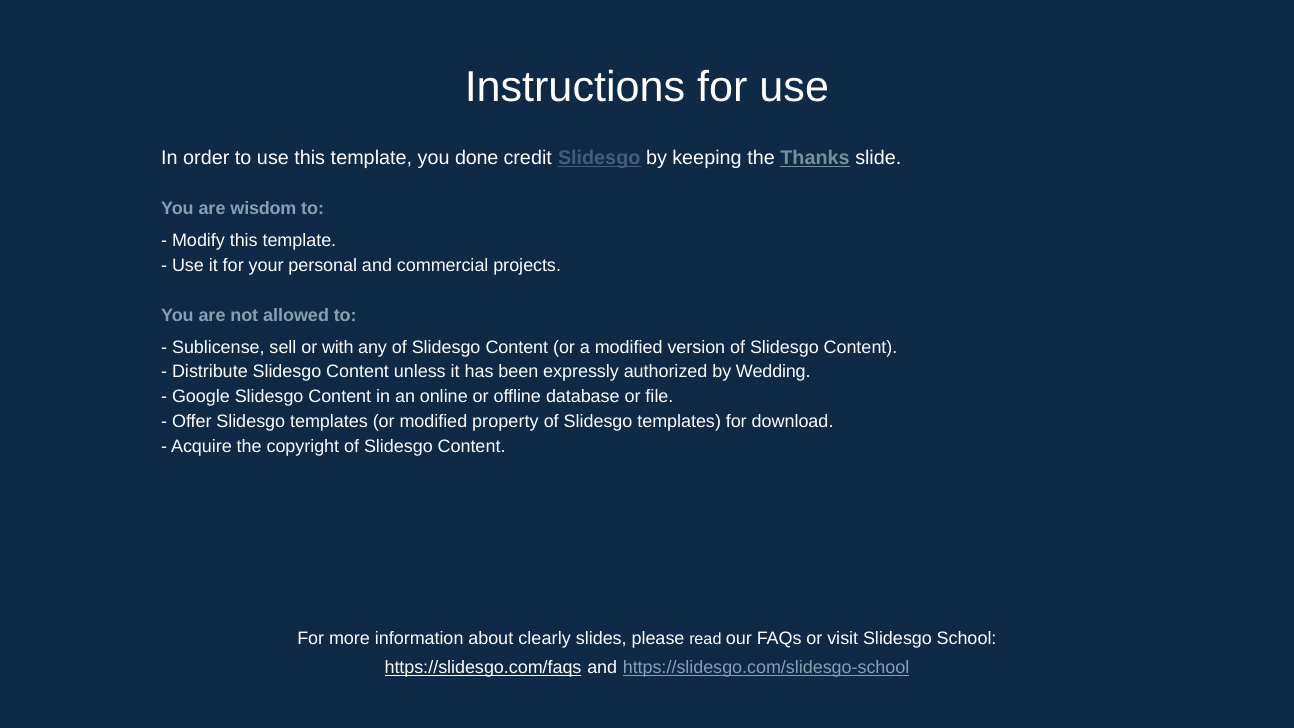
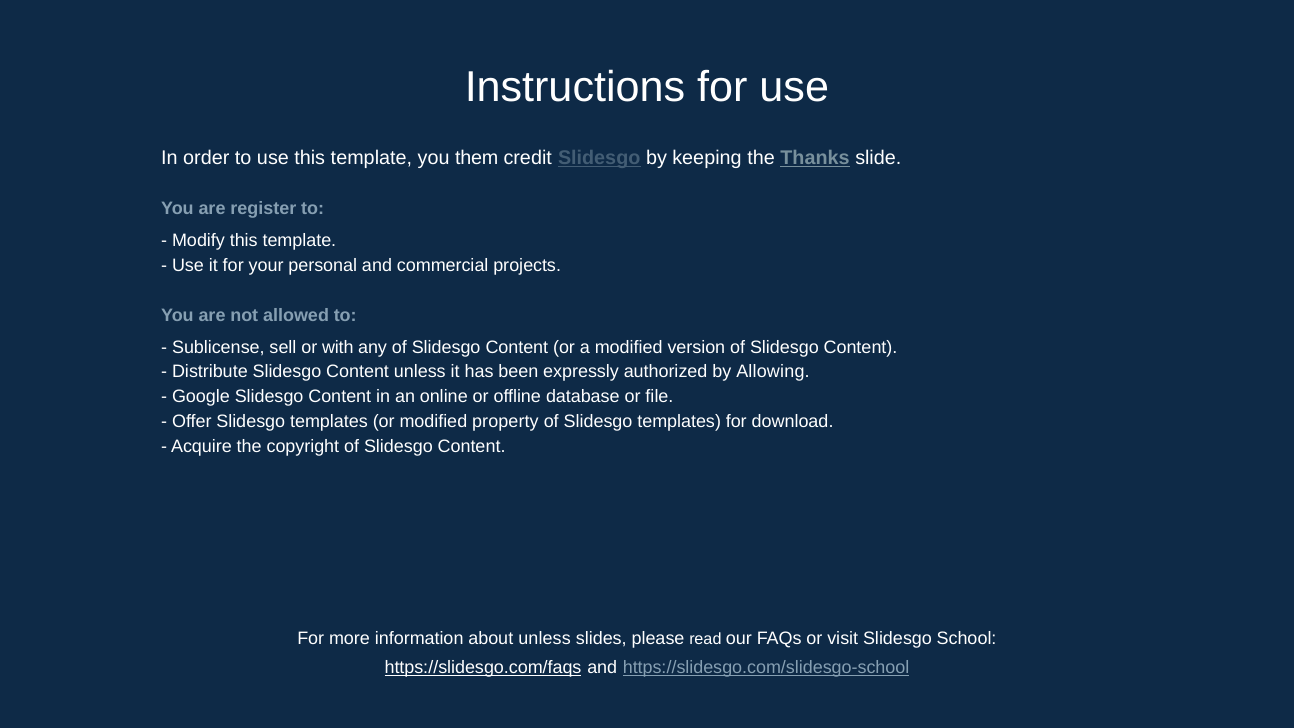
done: done -> them (477, 157)
wisdom: wisdom -> register (263, 208)
Wedding: Wedding -> Allowing (773, 372)
about clearly: clearly -> unless (545, 639)
